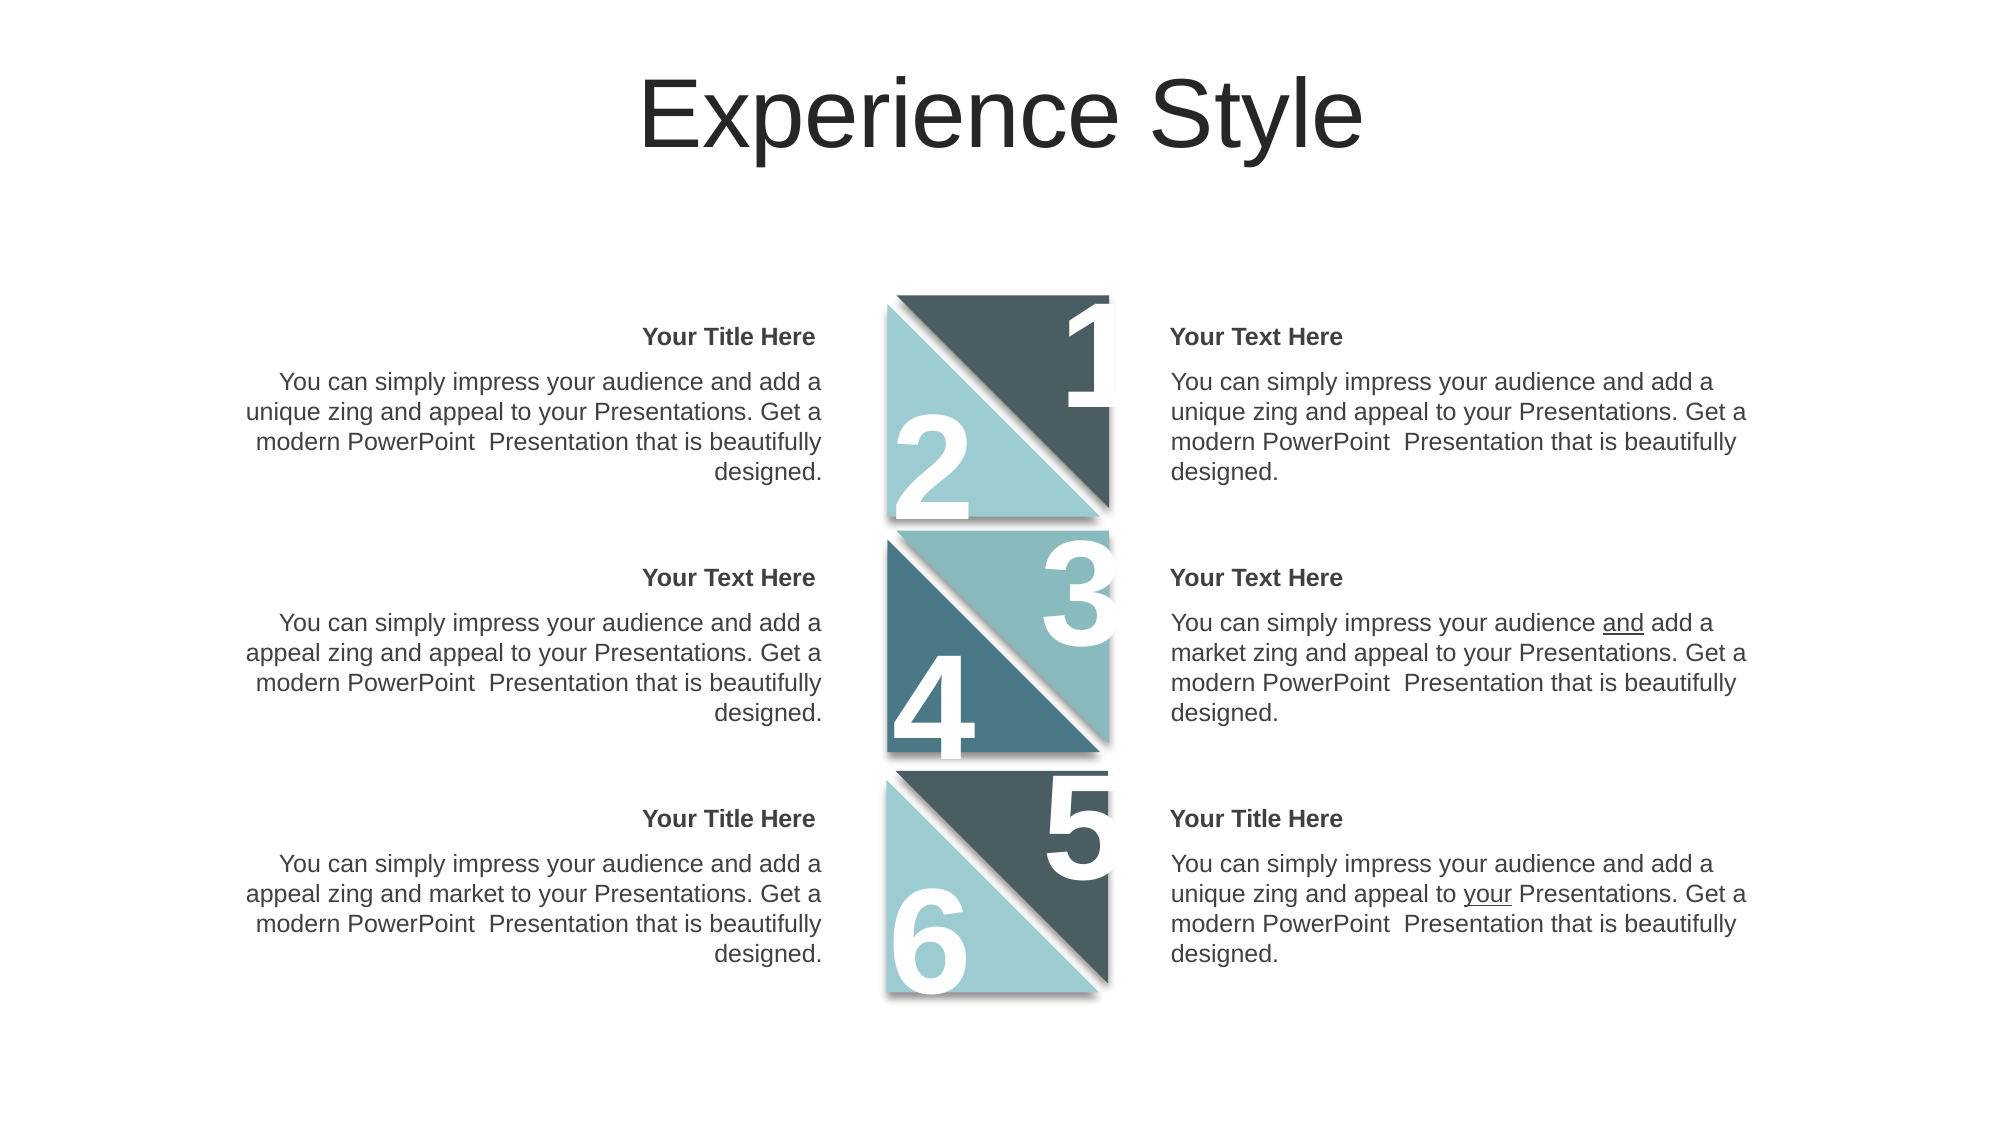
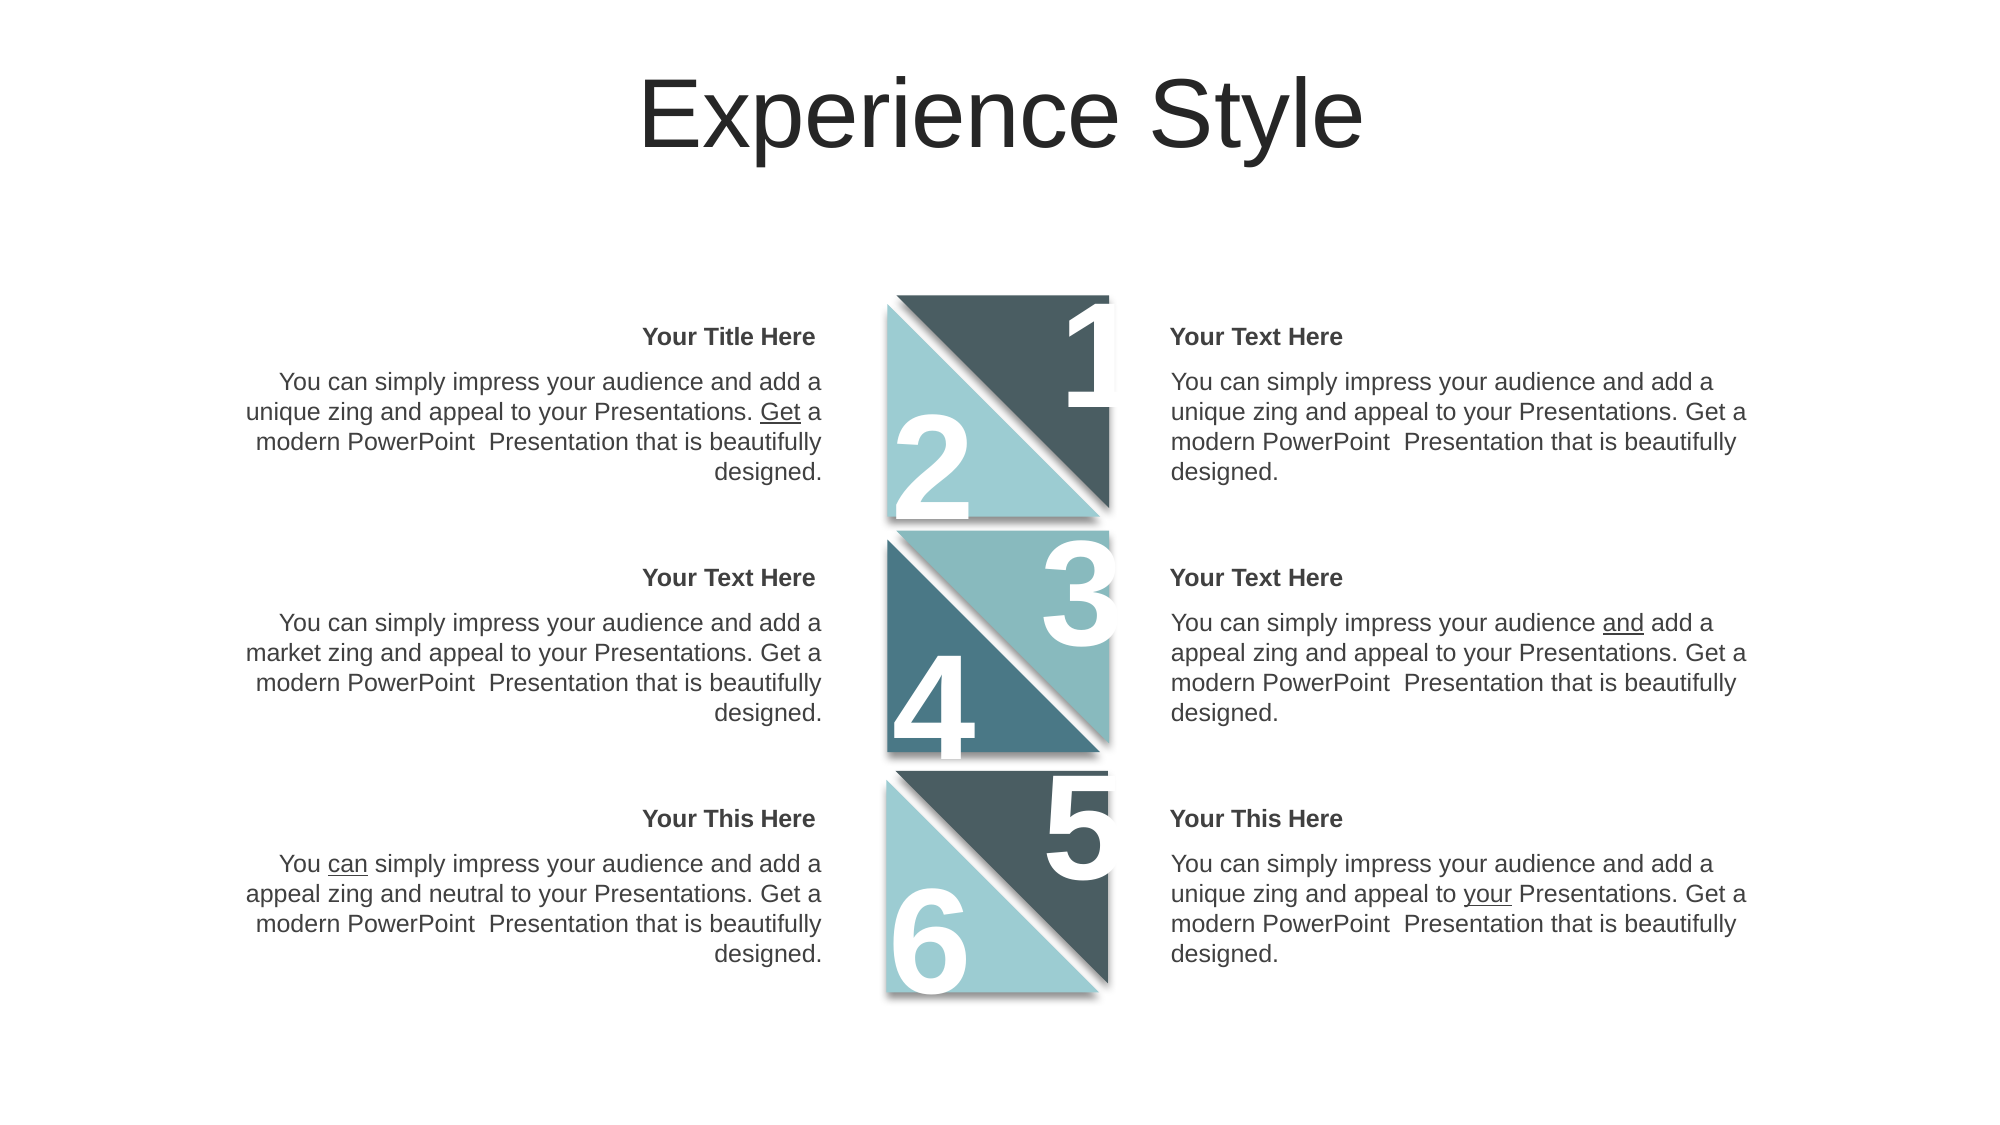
Get underline: none -> present (780, 412)
appeal: appeal -> market (283, 653)
market: market -> appeal (1208, 653)
Title: Title -> This (729, 819)
Title: Title -> This (1256, 819)
can underline: none -> present (348, 865)
and market: market -> neutral (467, 895)
